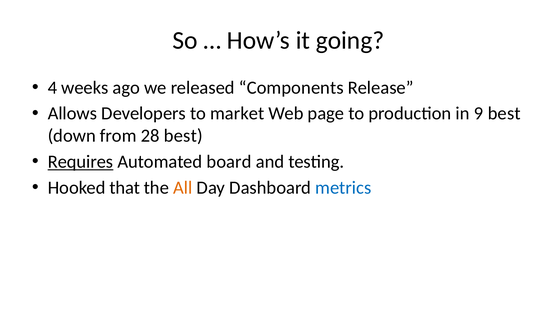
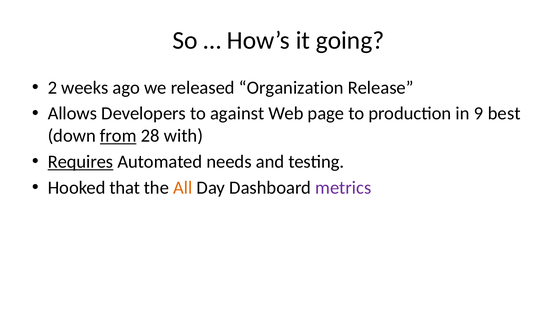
4: 4 -> 2 (52, 88)
Components: Components -> Organization (291, 88)
market: market -> against (237, 114)
from underline: none -> present (118, 136)
28 best: best -> with (183, 136)
board: board -> needs (229, 162)
metrics colour: blue -> purple (343, 188)
